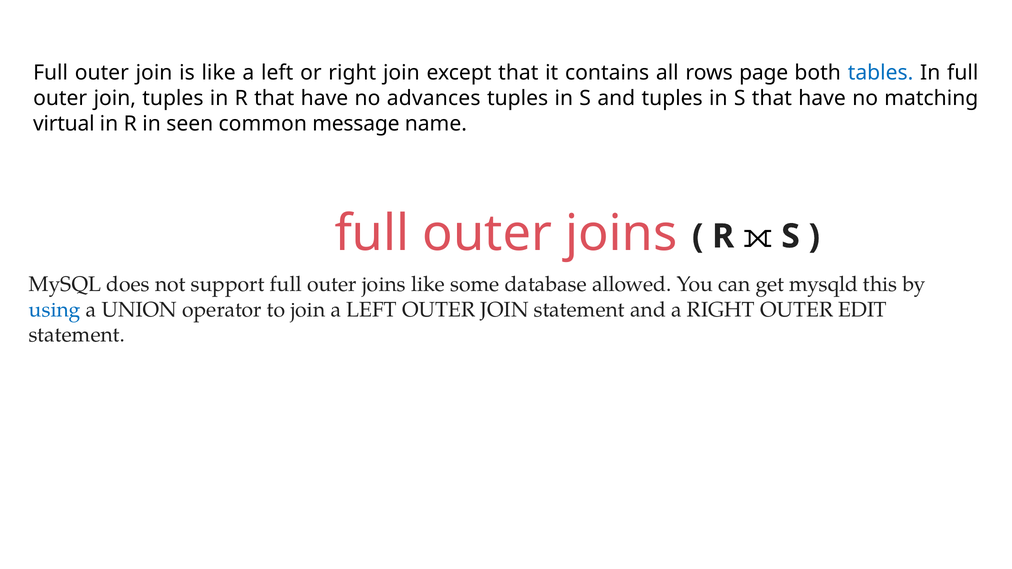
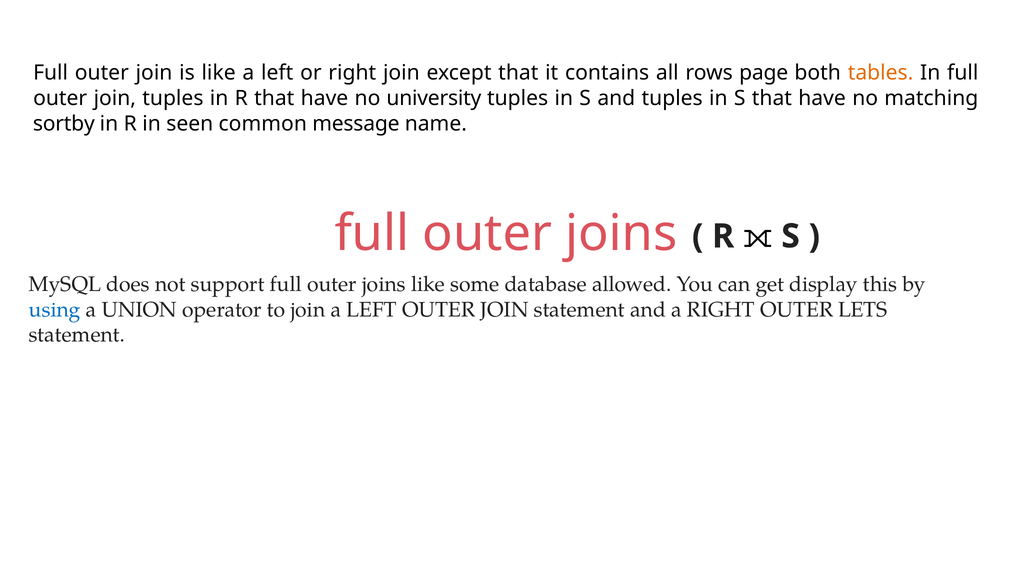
tables colour: blue -> orange (881, 73)
advances: advances -> university (434, 98)
virtual: virtual -> sortby (64, 124)
mysqld: mysqld -> display (824, 285)
EDIT: EDIT -> LETS (863, 310)
